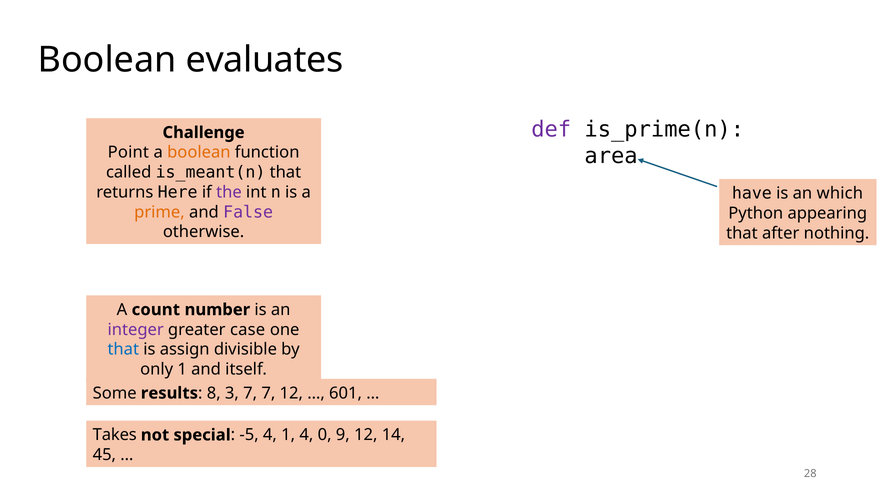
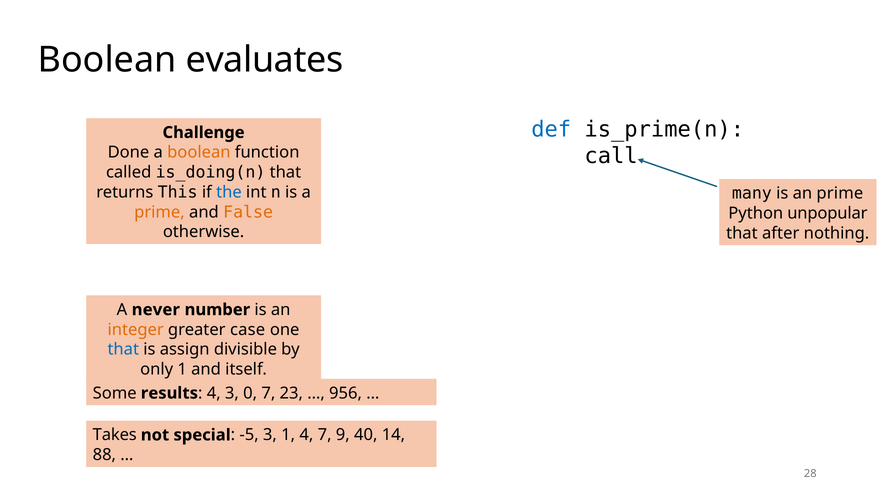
def colour: purple -> blue (551, 130)
area: area -> call (611, 156)
Point: Point -> Done (128, 152)
is_meant(n: is_meant(n -> is_doing(n (211, 172)
have: have -> many (752, 194)
an which: which -> prime (840, 194)
Here: Here -> This (178, 192)
the colour: purple -> blue (229, 192)
False colour: purple -> orange (248, 212)
appearing: appearing -> unpopular (827, 213)
count: count -> never (156, 310)
integer colour: purple -> orange (136, 330)
8: 8 -> 4 (214, 393)
3 7: 7 -> 0 (250, 393)
7 12: 12 -> 23 (291, 393)
601: 601 -> 956 (346, 393)
-5 4: 4 -> 3 (270, 435)
4 0: 0 -> 7 (325, 435)
9 12: 12 -> 40 (366, 435)
45: 45 -> 88 (104, 455)
